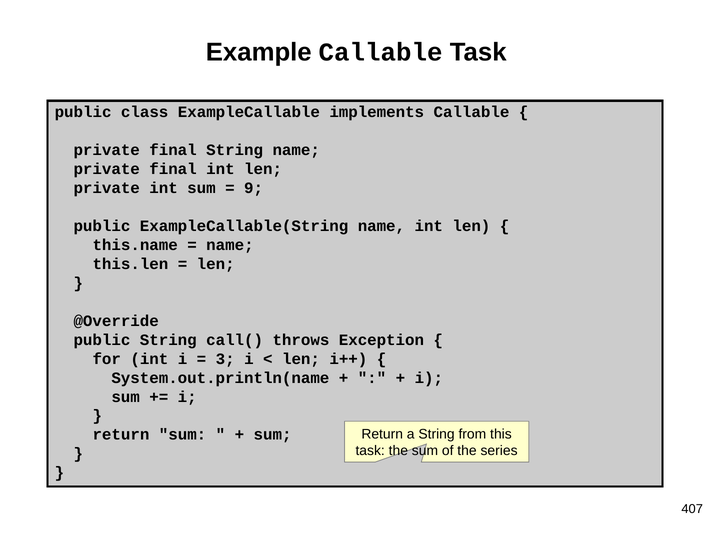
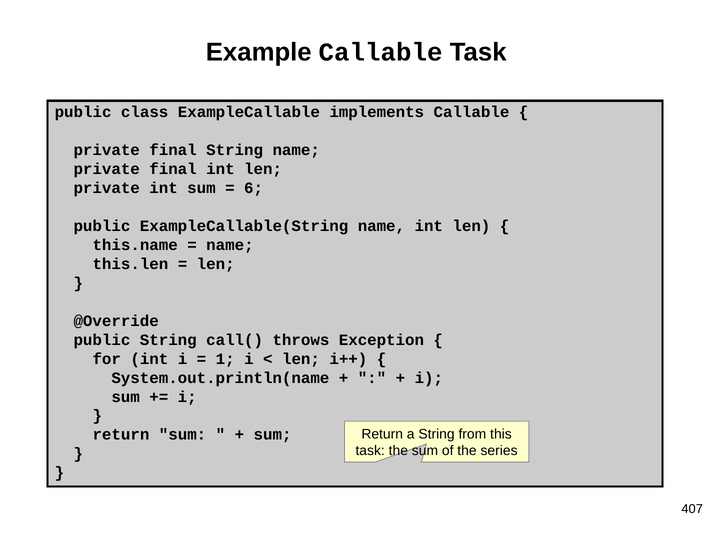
9: 9 -> 6 (254, 188)
3: 3 -> 1 (225, 359)
